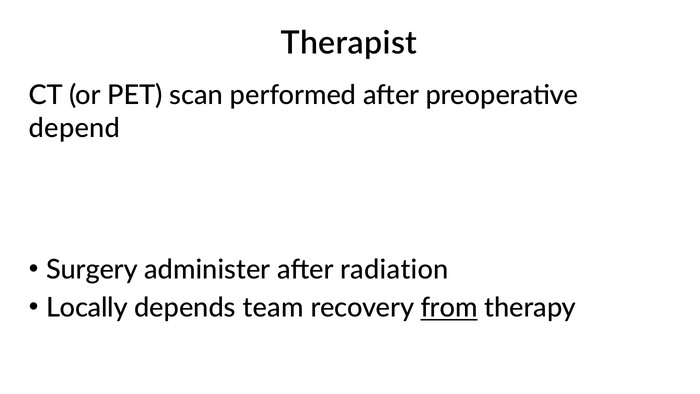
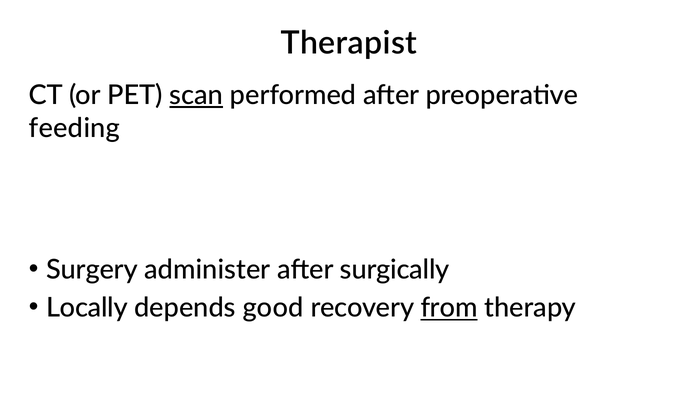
scan underline: none -> present (196, 95)
depend: depend -> feeding (74, 128)
radiation: radiation -> surgically (395, 270)
team: team -> good (273, 308)
